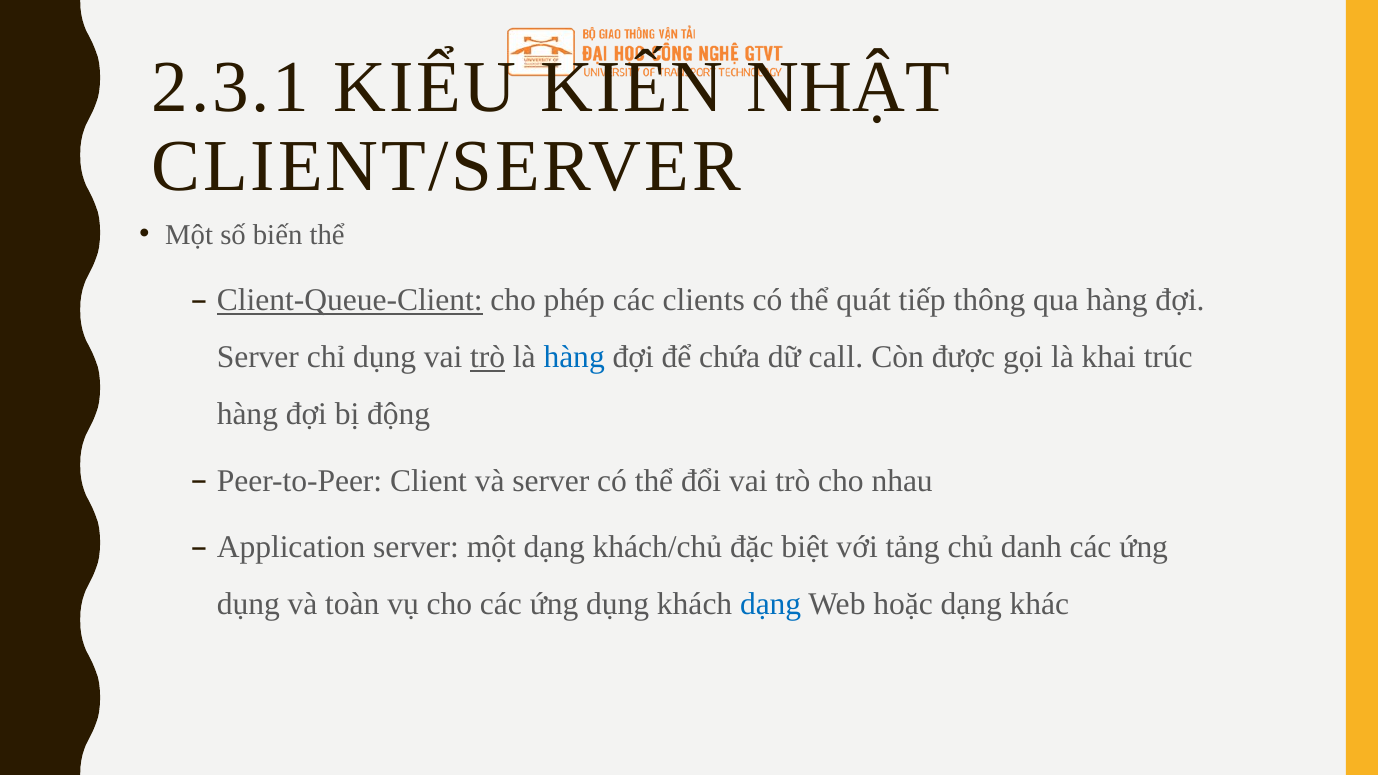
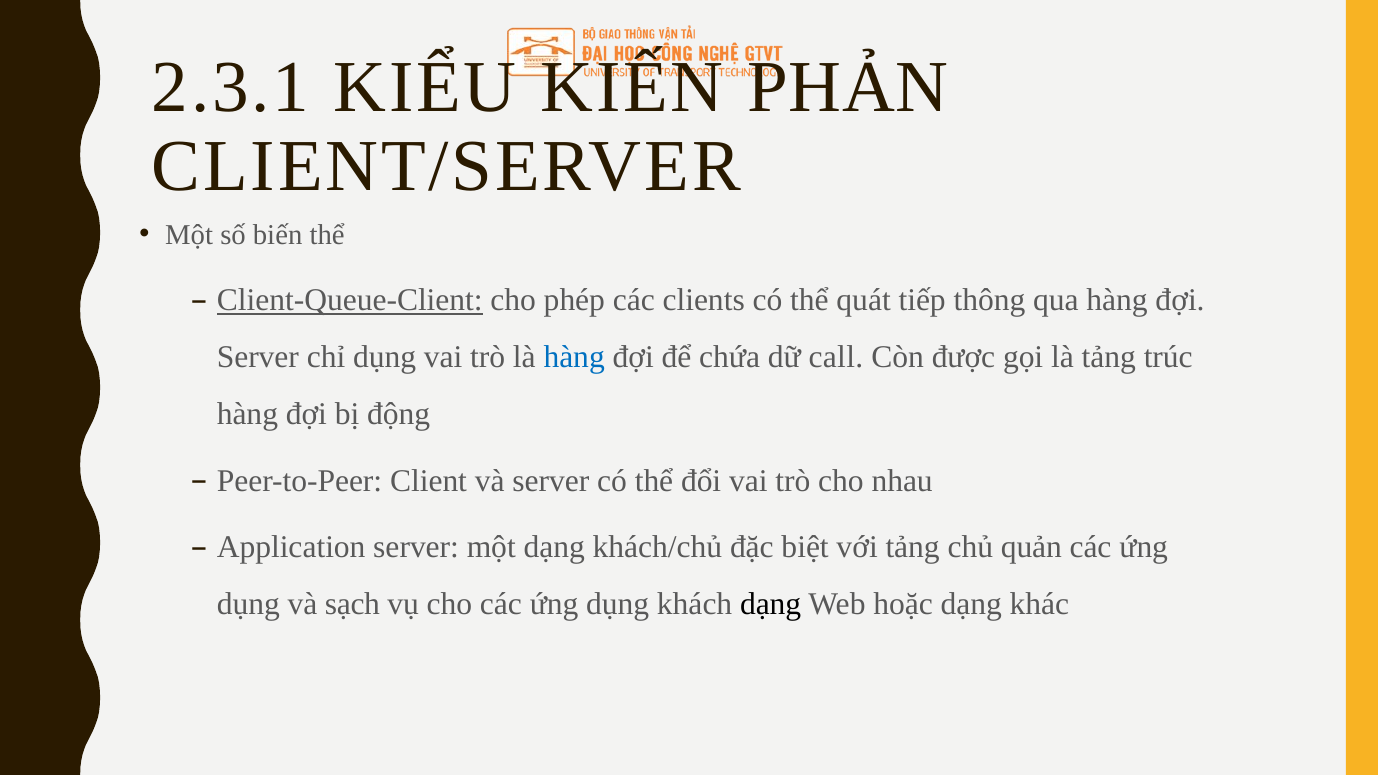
NHẬT: NHẬT -> PHẢN (848, 87)
trò underline: present -> none (488, 357)
là khai: khai -> tảng (1109, 357)
danh: danh -> quản (1031, 548)
toàn: toàn -> sạch (352, 604)
dạng colour: blue -> black (771, 604)
